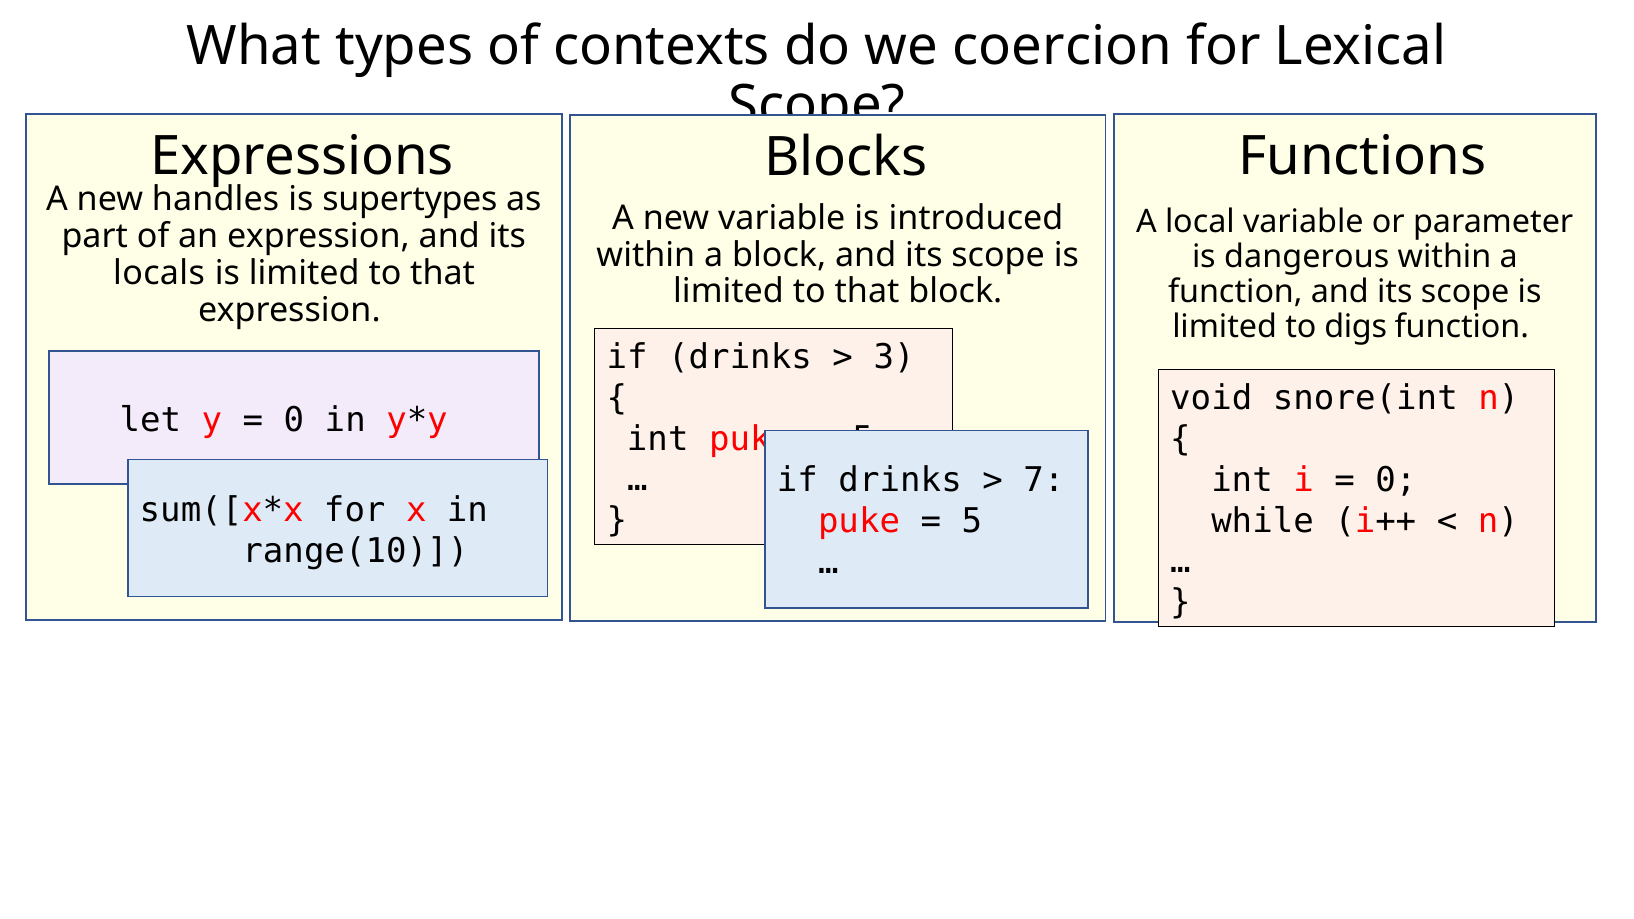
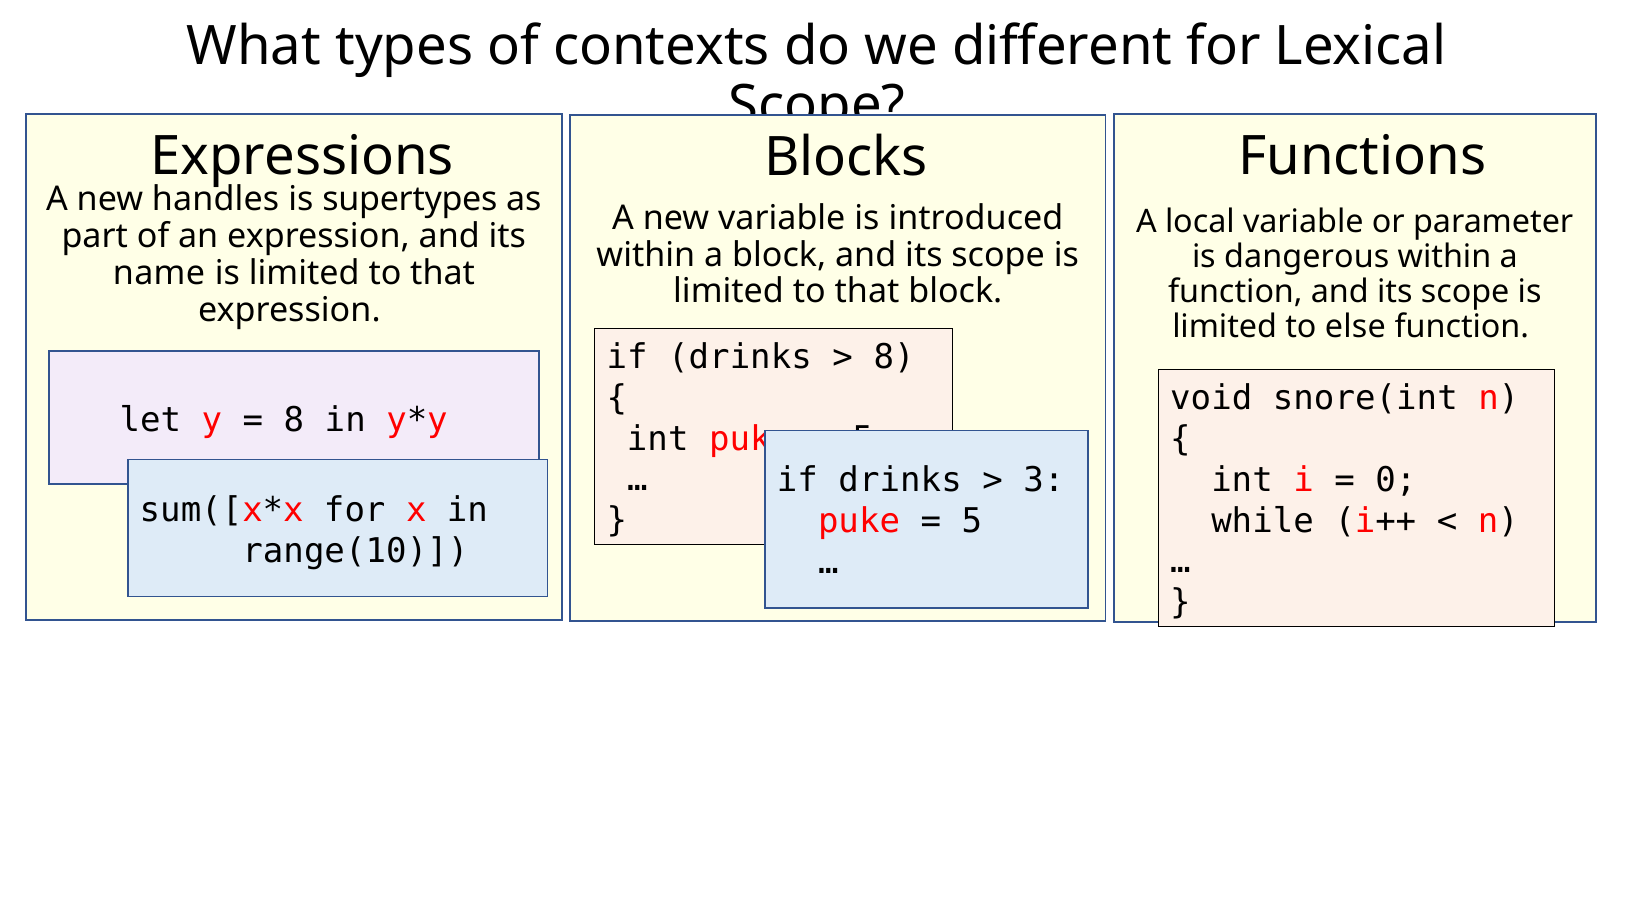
coercion: coercion -> different (1062, 47)
locals: locals -> name (159, 273)
digs: digs -> else (1355, 327)
3: 3 -> 8 (894, 357)
0: 0 -> 8 (294, 420)
7: 7 -> 3 (1044, 481)
